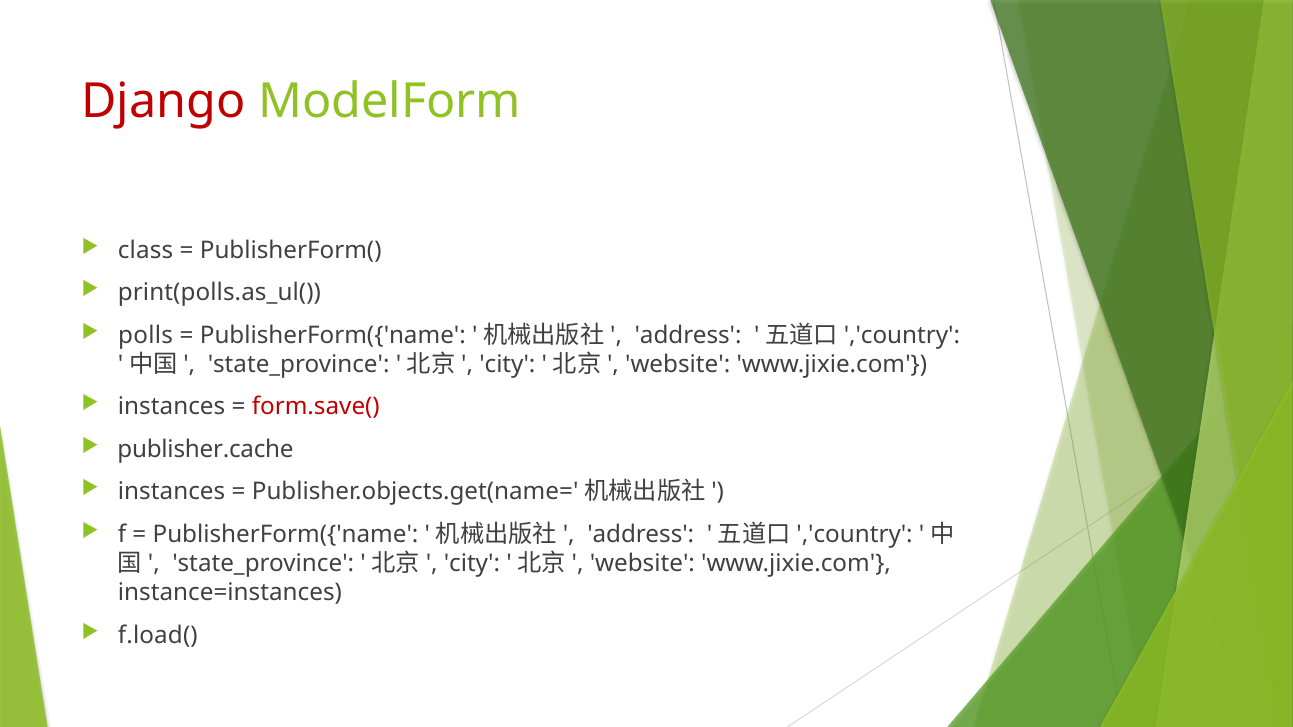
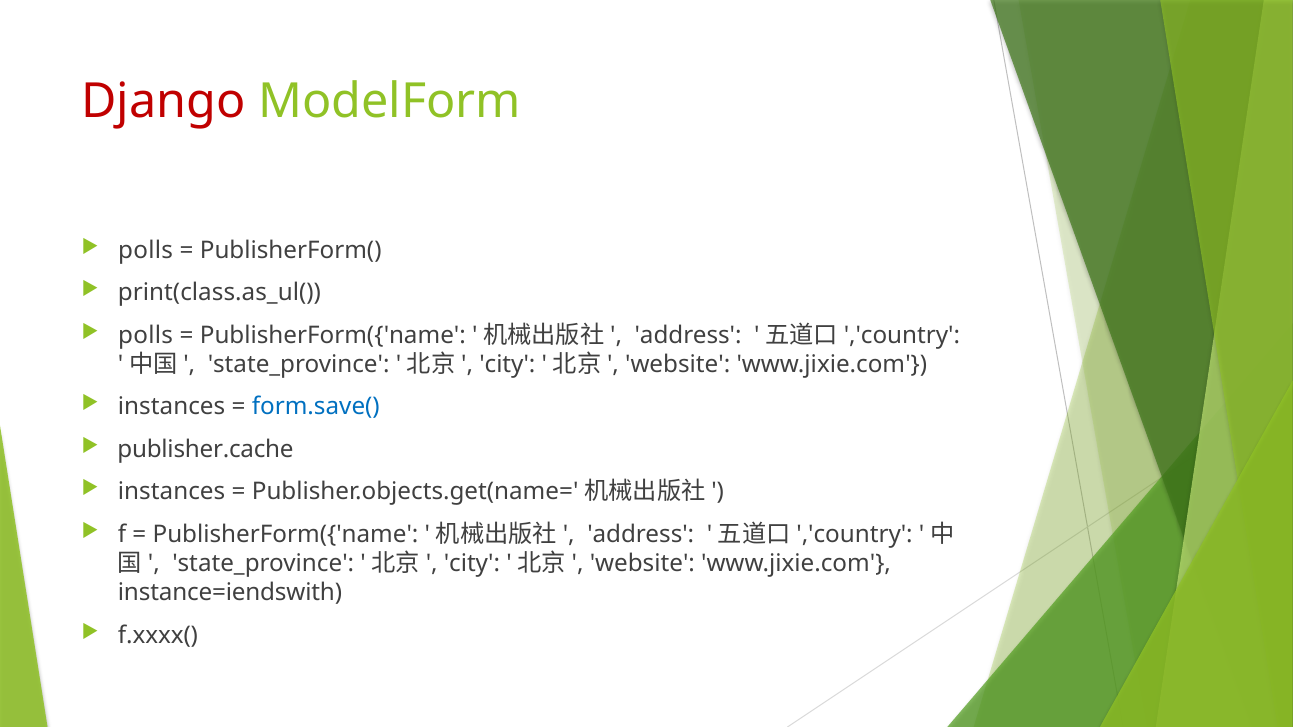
class: class -> polls (146, 250)
print(polls.as_ul(: print(polls.as_ul( -> print(class.as_ul( (219, 293)
form.save( colour: red -> blue (316, 407)
instance=instances: instance=instances -> instance=iendswith (230, 593)
f.load(: f.load( -> f.xxxx( (158, 636)
